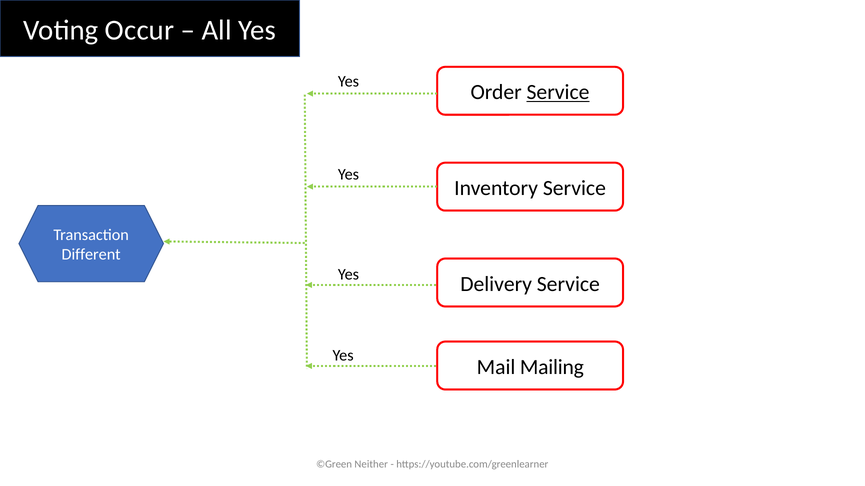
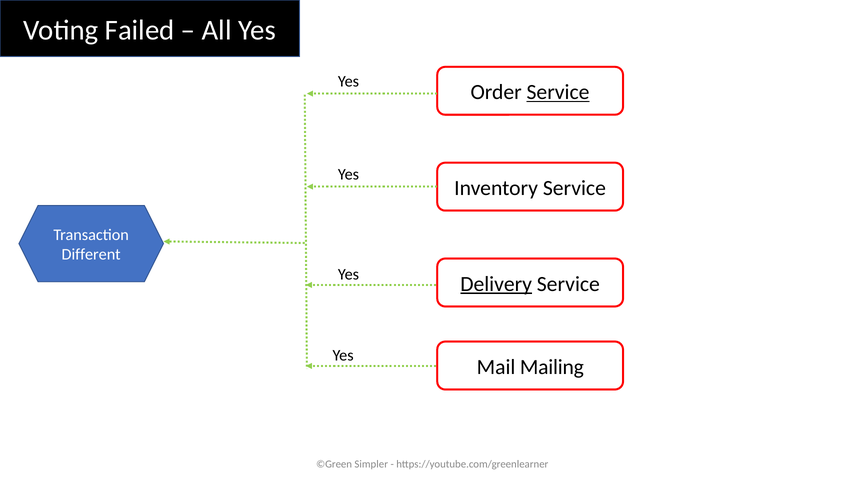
Occur: Occur -> Failed (140, 30)
Delivery underline: none -> present (496, 284)
Neither: Neither -> Simpler (371, 465)
